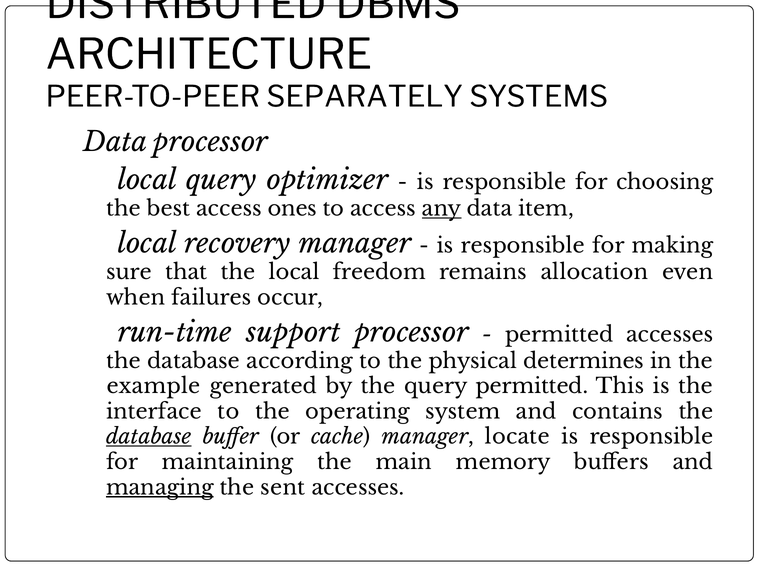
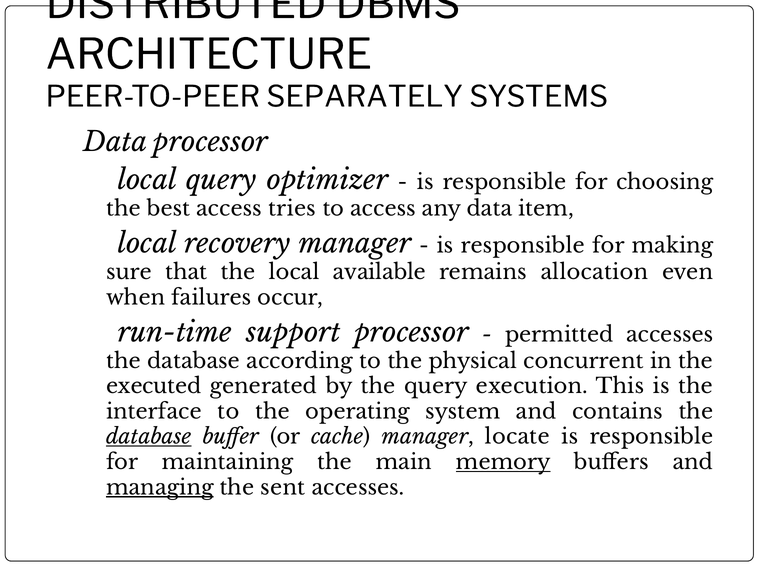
ones: ones -> tries (292, 209)
any underline: present -> none (442, 209)
freedom: freedom -> available (379, 273)
determines: determines -> concurrent (584, 361)
example: example -> executed (154, 387)
query permitted: permitted -> execution (532, 387)
memory underline: none -> present (503, 463)
